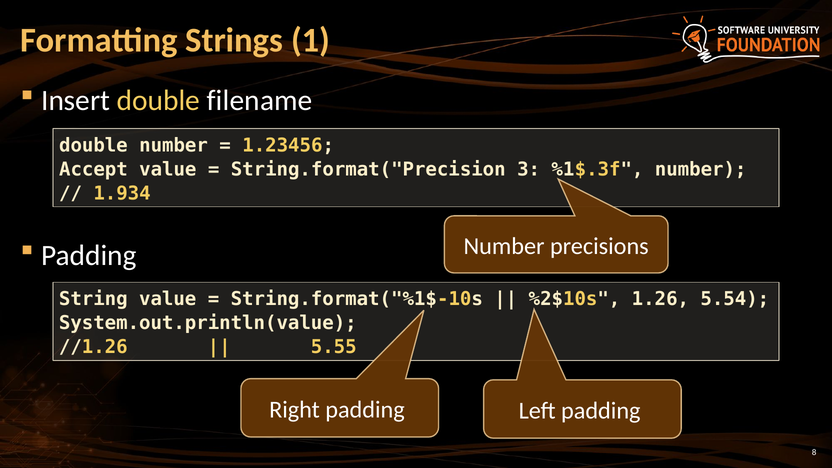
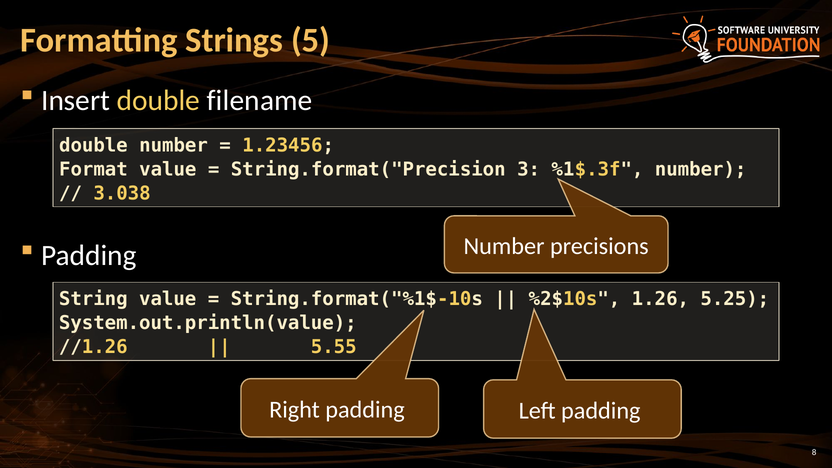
1: 1 -> 5 (311, 40)
Accept: Accept -> Format (93, 170)
1.934: 1.934 -> 3.038 (122, 194)
5.54: 5.54 -> 5.25 (735, 299)
